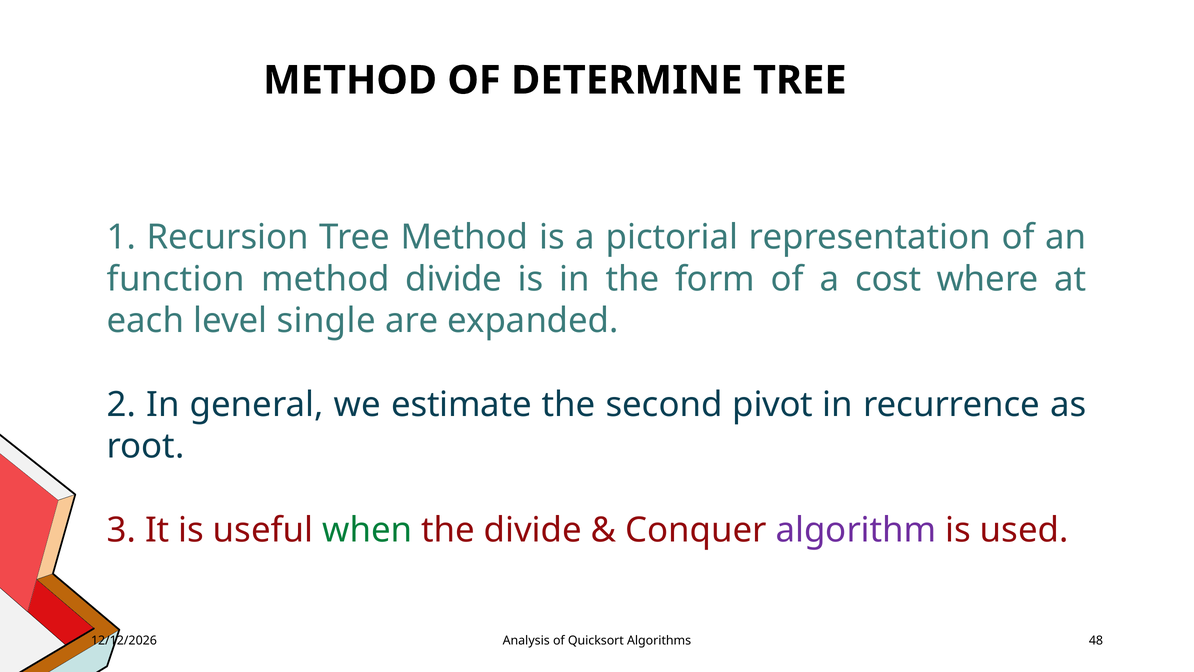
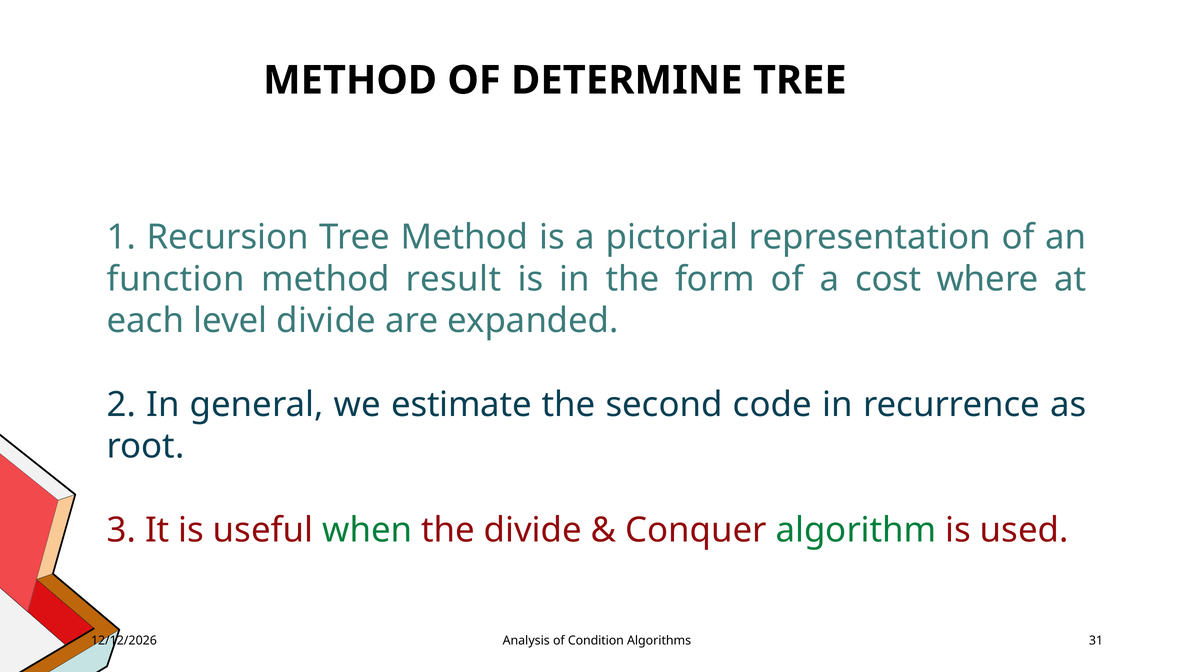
method divide: divide -> result (453, 279)
level single: single -> divide (326, 321)
pivot: pivot -> code (772, 404)
algorithm colour: purple -> green (856, 530)
Quicksort: Quicksort -> Condition (596, 640)
48: 48 -> 31 (1096, 640)
